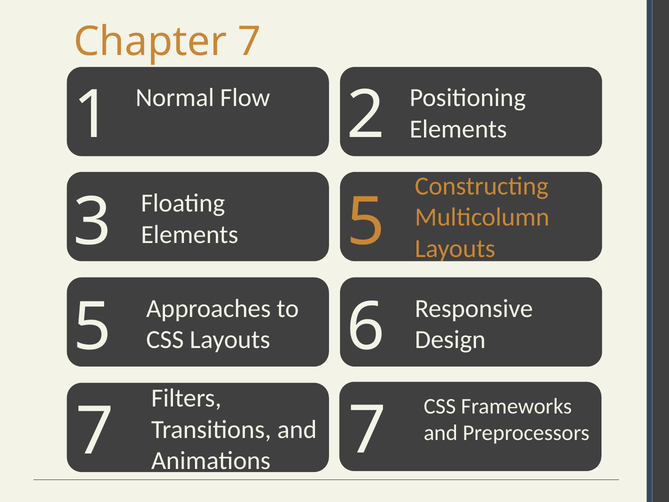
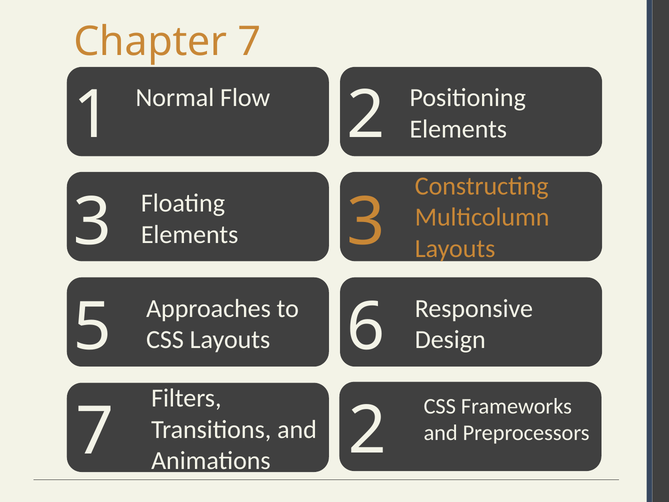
3 5: 5 -> 3 (366, 222)
Animations 7: 7 -> 2 (367, 430)
